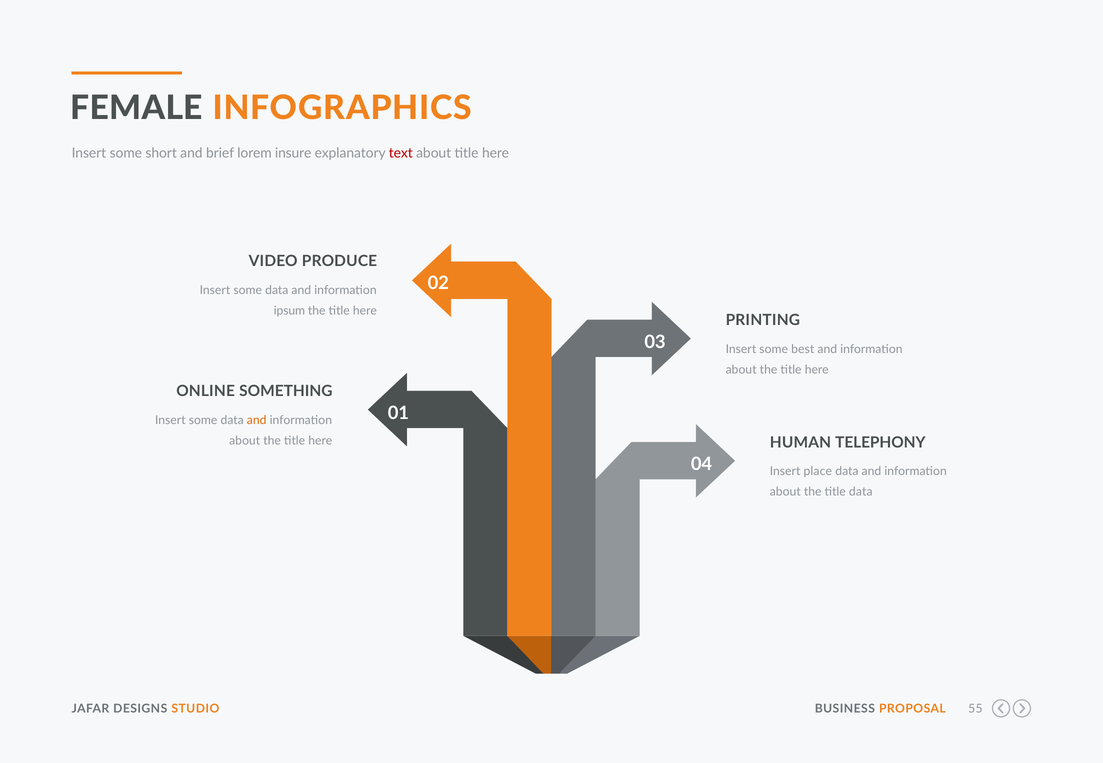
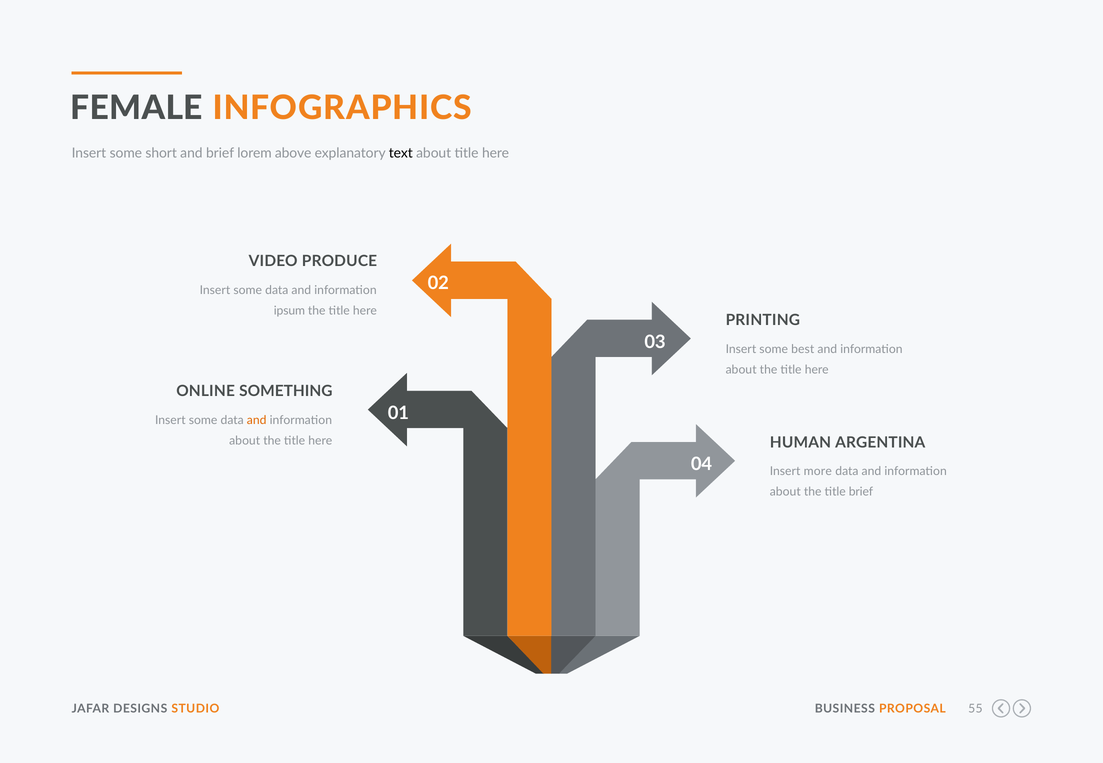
insure: insure -> above (293, 153)
text colour: red -> black (401, 153)
TELEPHONY: TELEPHONY -> ARGENTINA (880, 443)
place: place -> more (818, 472)
title data: data -> brief (861, 492)
